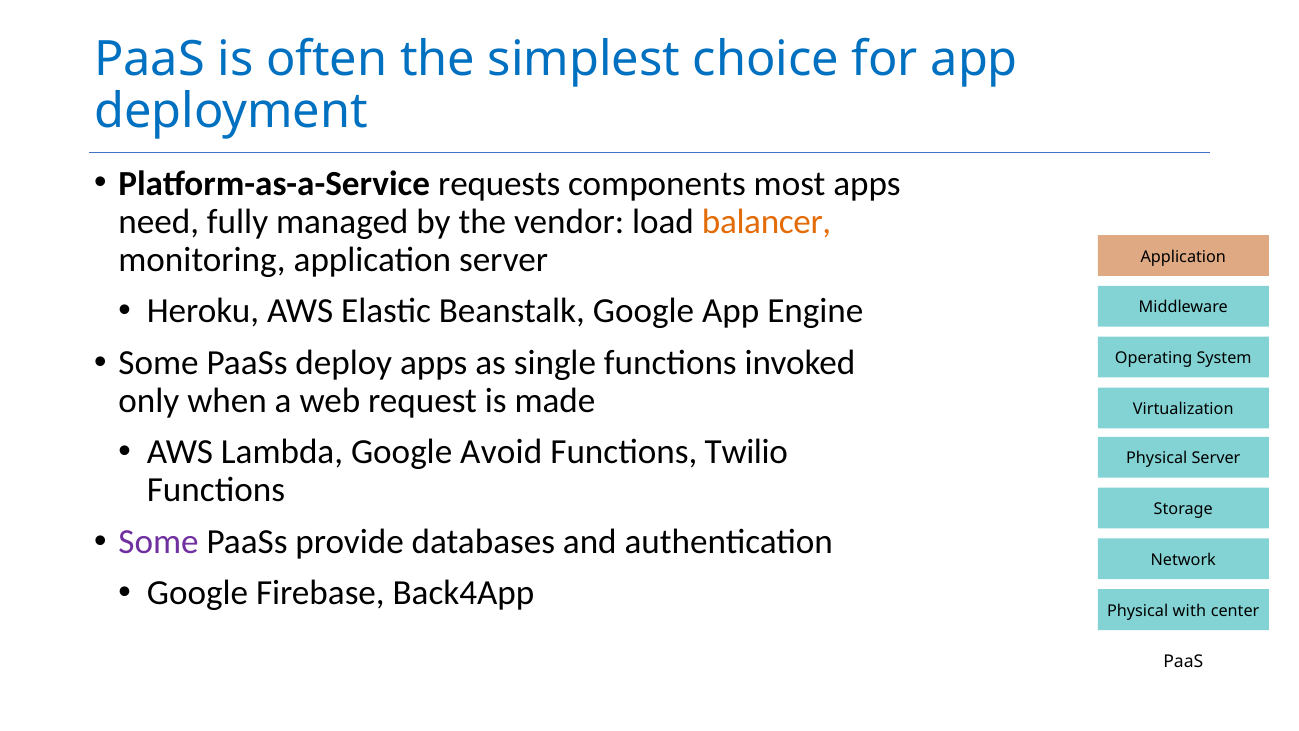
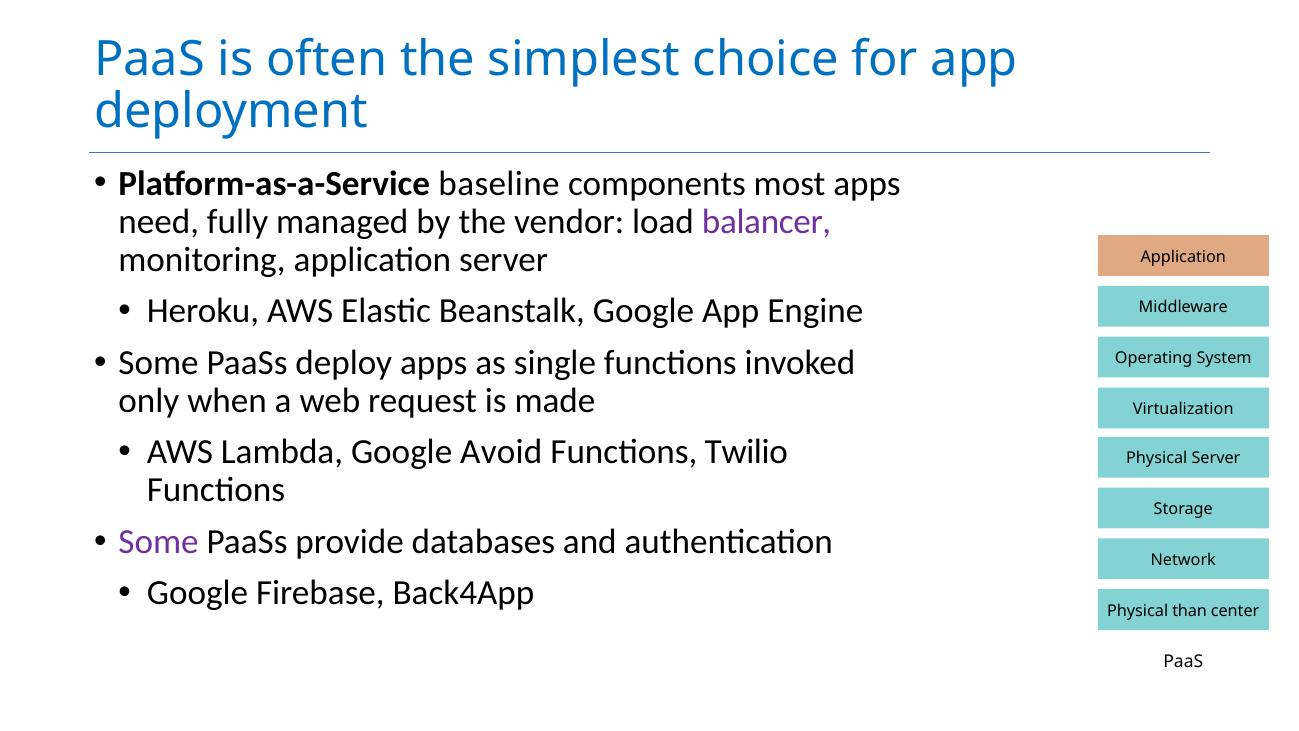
requests: requests -> baseline (499, 183)
balancer colour: orange -> purple (767, 221)
with: with -> than (1190, 611)
